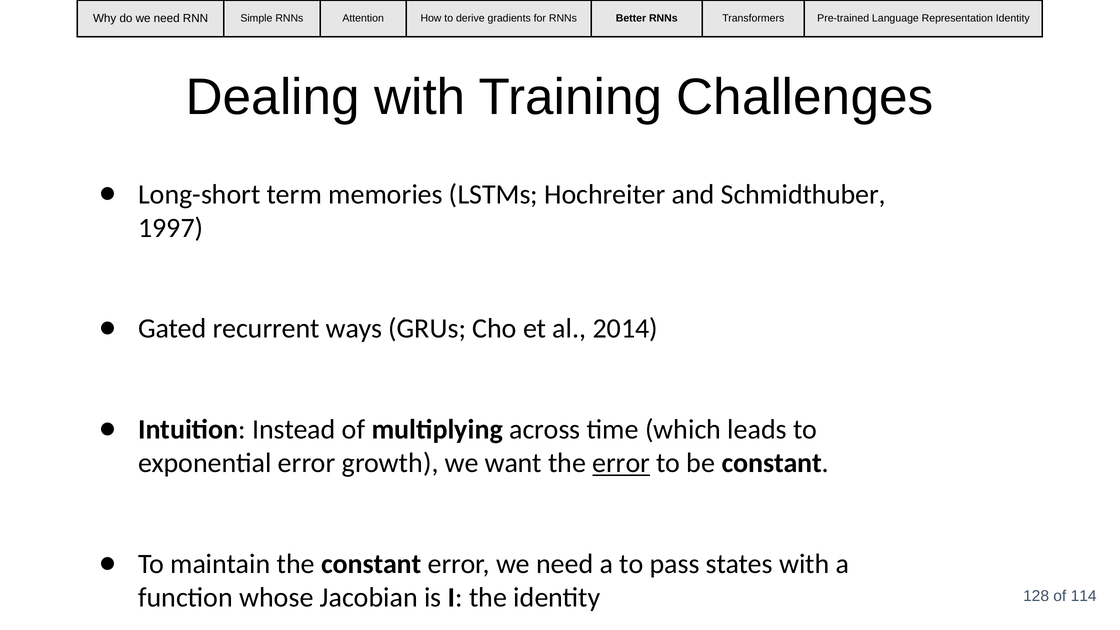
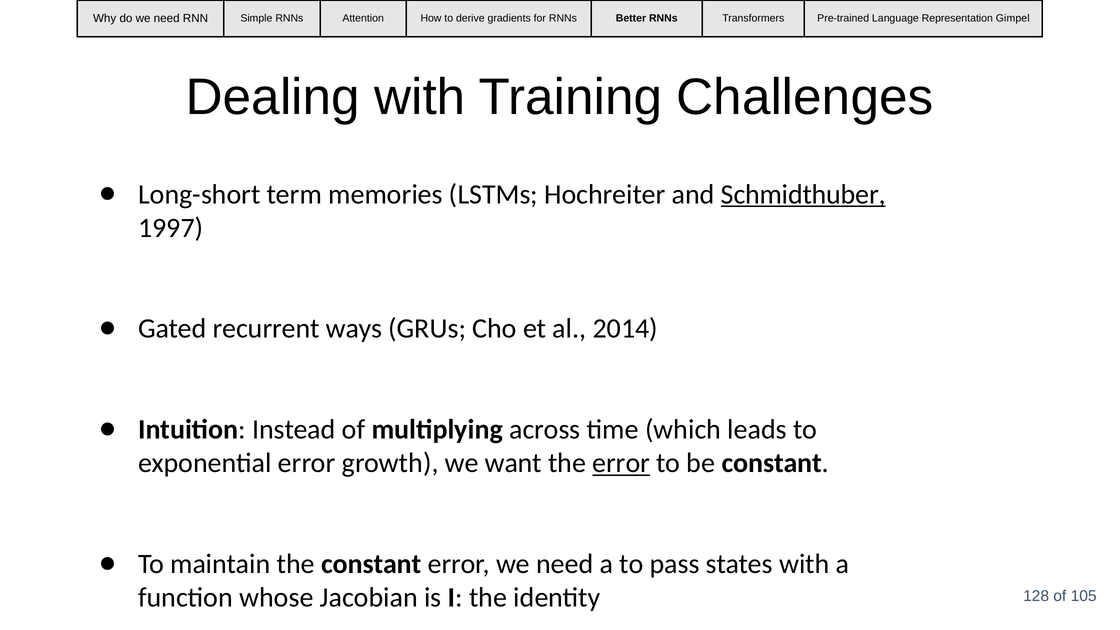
Representation Identity: Identity -> Gimpel (1013, 18)
Schmidthuber underline: none -> present (803, 194)
114: 114 -> 105 (1084, 596)
